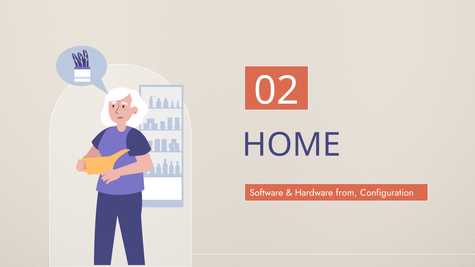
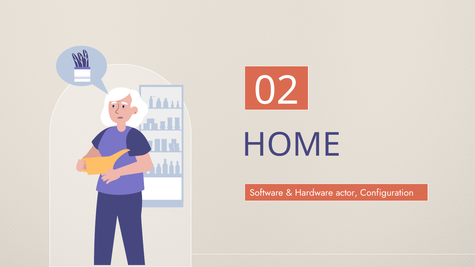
from: from -> actor (347, 193)
